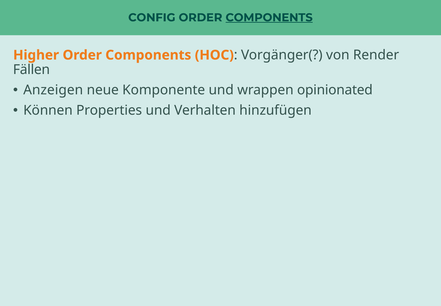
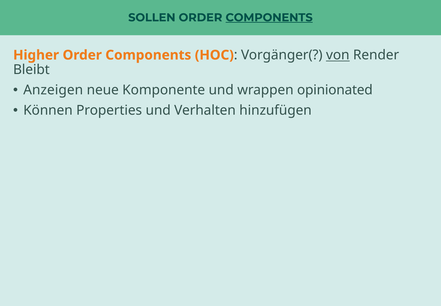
CONFIG: CONFIG -> SOLLEN (152, 17)
von underline: none -> present (338, 55)
Fällen: Fällen -> Bleibt (31, 70)
